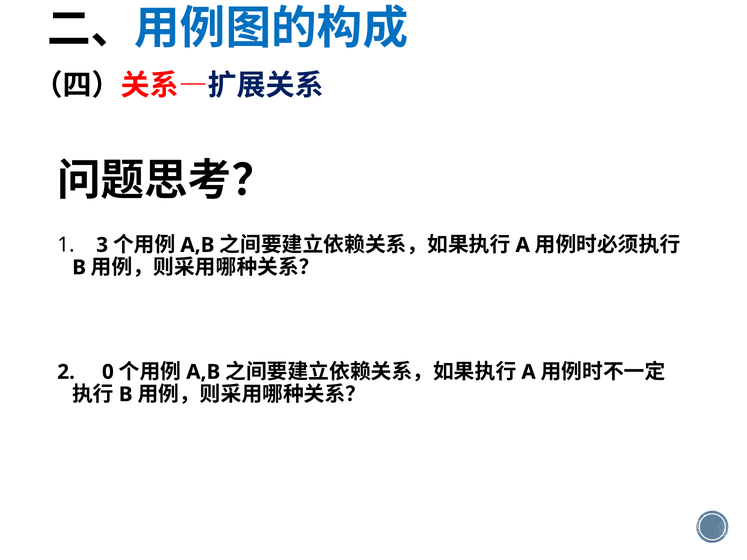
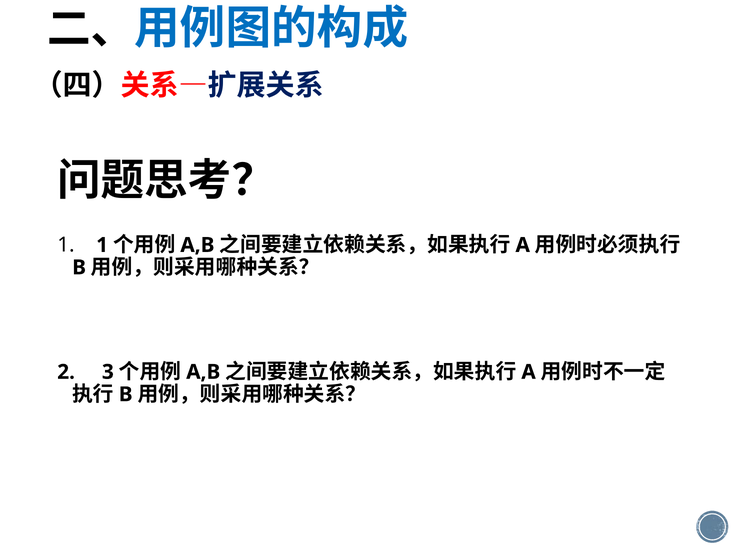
1 3: 3 -> 1 (102, 245)
0: 0 -> 3 (108, 372)
